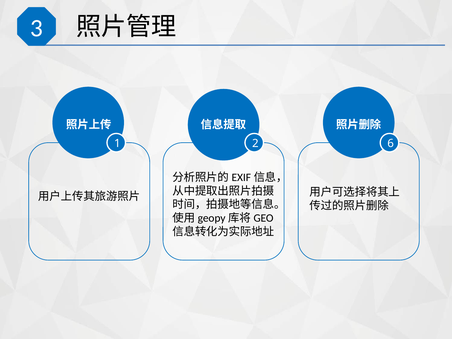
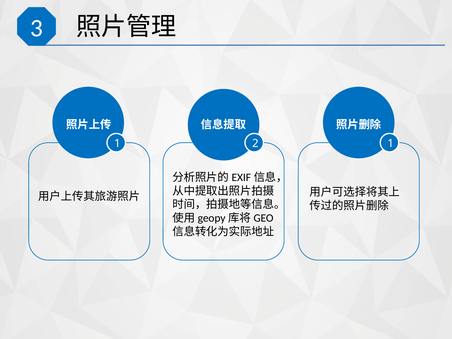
2 6: 6 -> 1 (391, 143)
